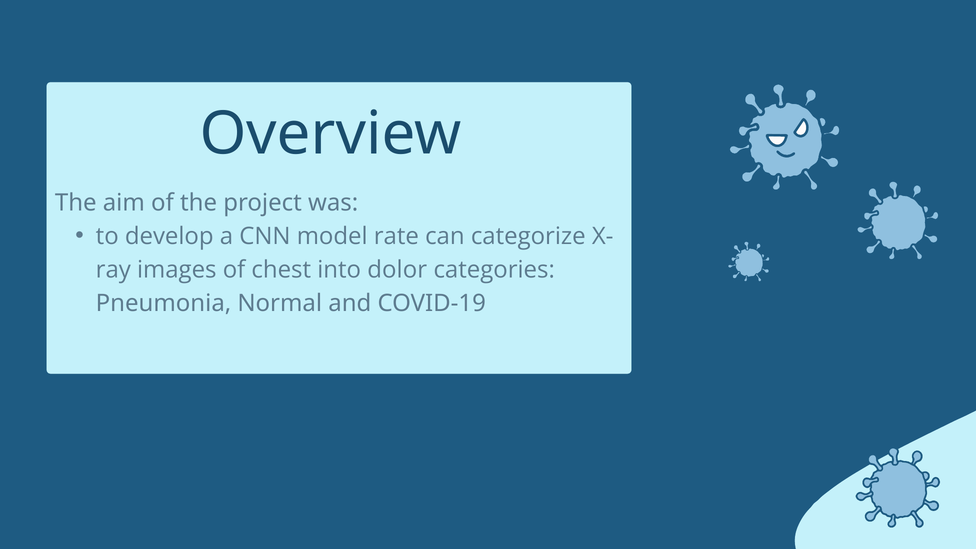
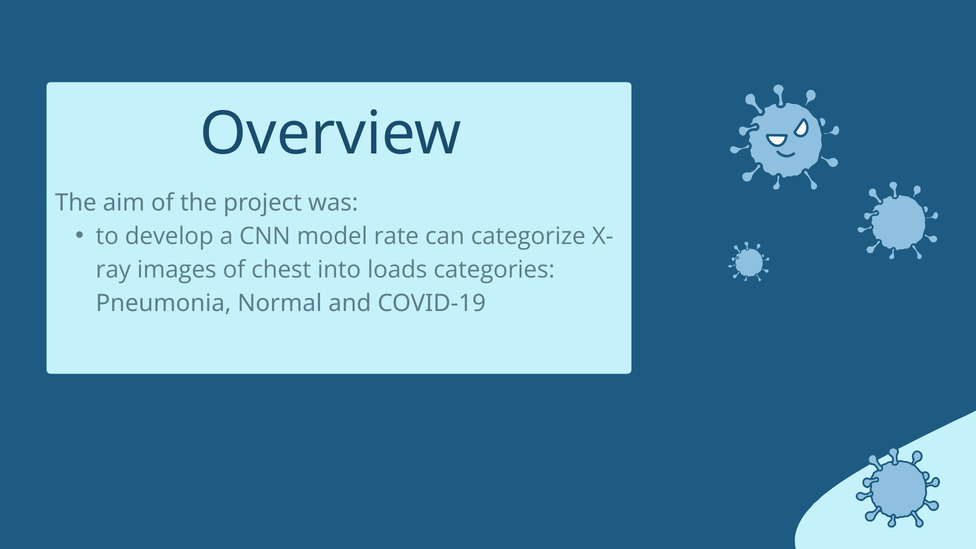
dolor: dolor -> loads (397, 270)
